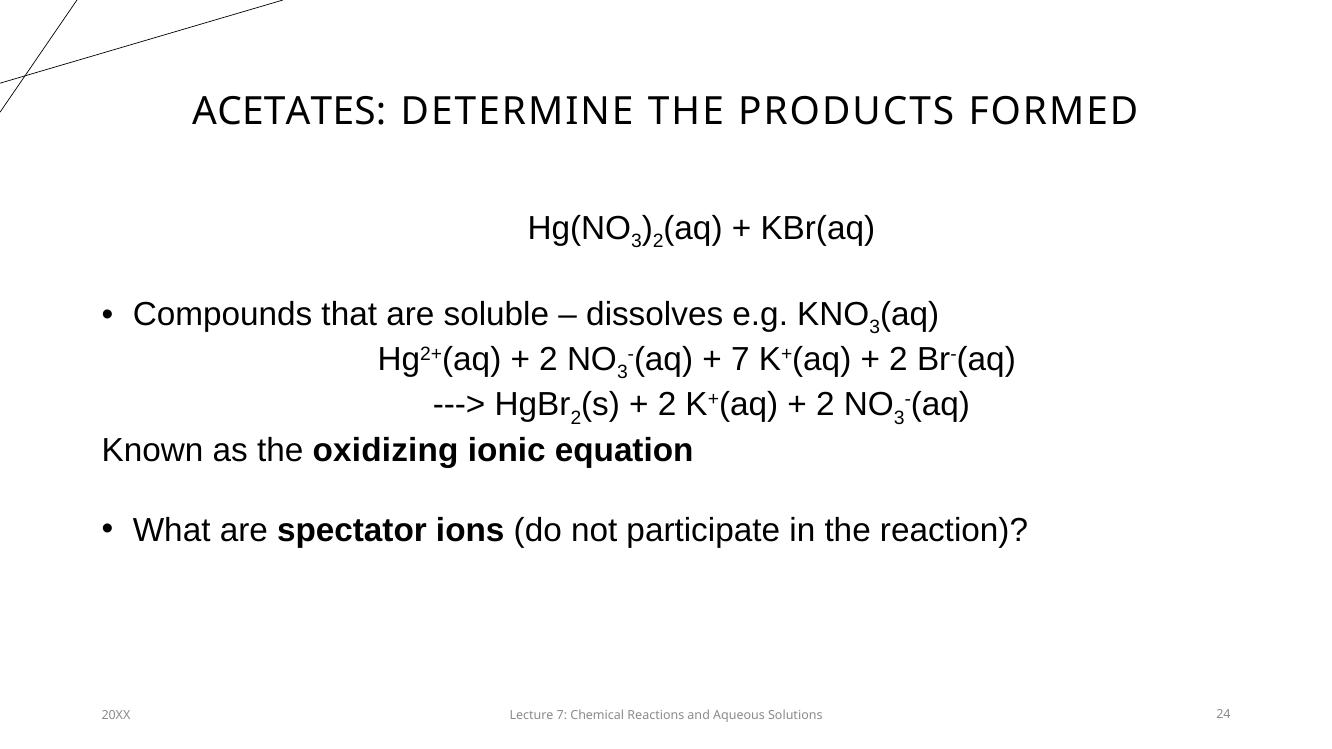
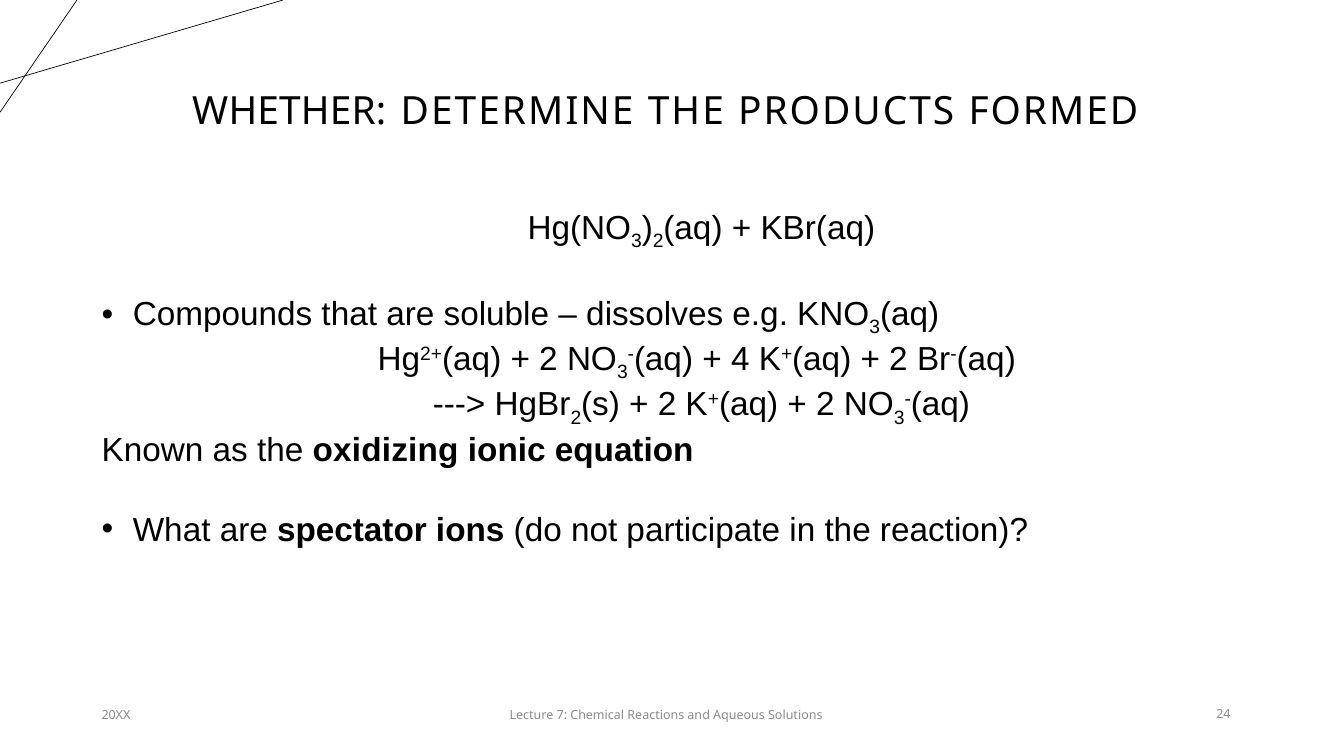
ACETATES: ACETATES -> WHETHER (289, 112)
7: 7 -> 4 (740, 360)
